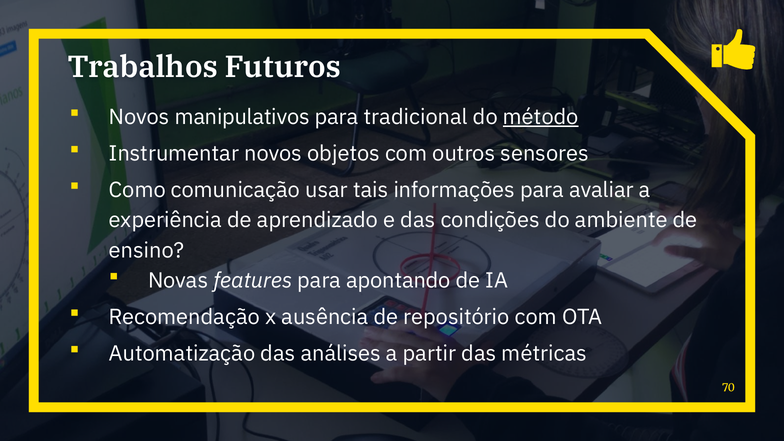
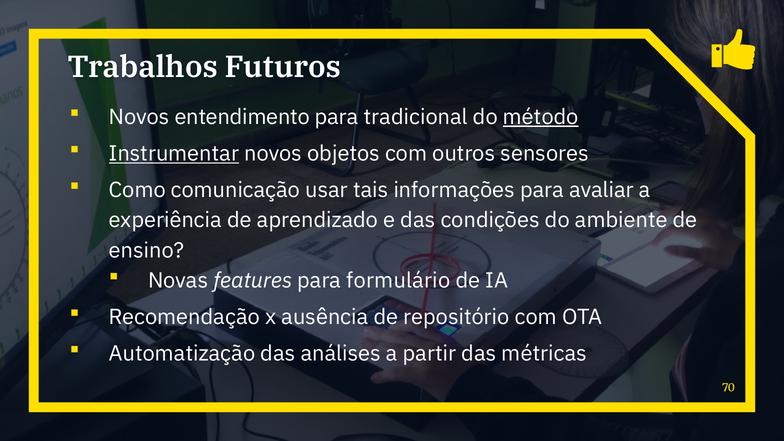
manipulativos: manipulativos -> entendimento (242, 117)
Instrumentar underline: none -> present (174, 154)
apontando: apontando -> formulário (398, 280)
